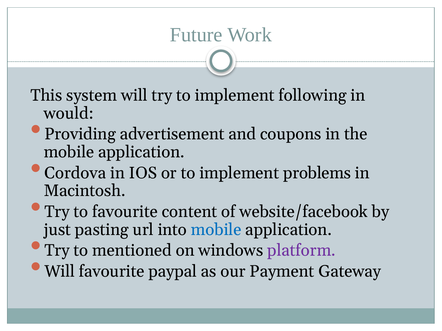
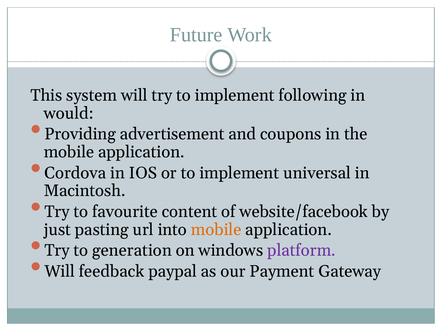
problems: problems -> universal (317, 173)
mobile colour: blue -> orange (216, 230)
mentioned: mentioned -> generation (132, 251)
Will favourite: favourite -> feedback (112, 272)
